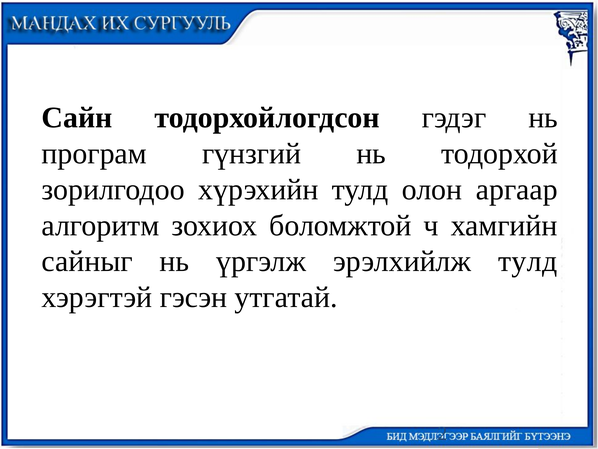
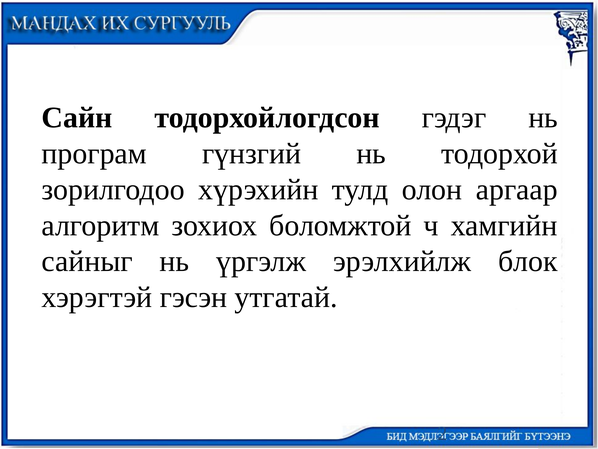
эрэлхийлж тулд: тулд -> блок (528, 261)
